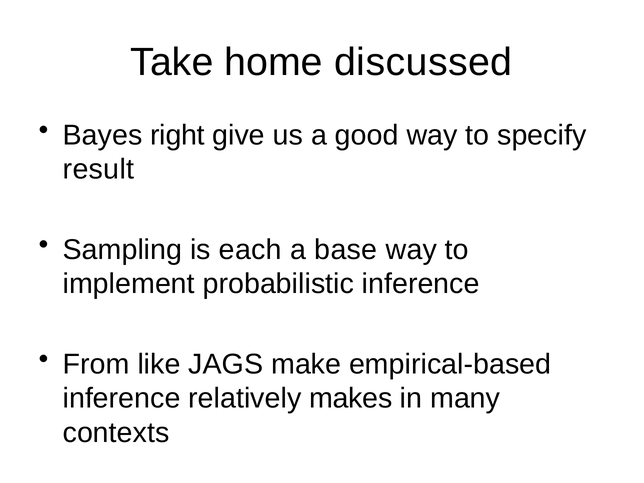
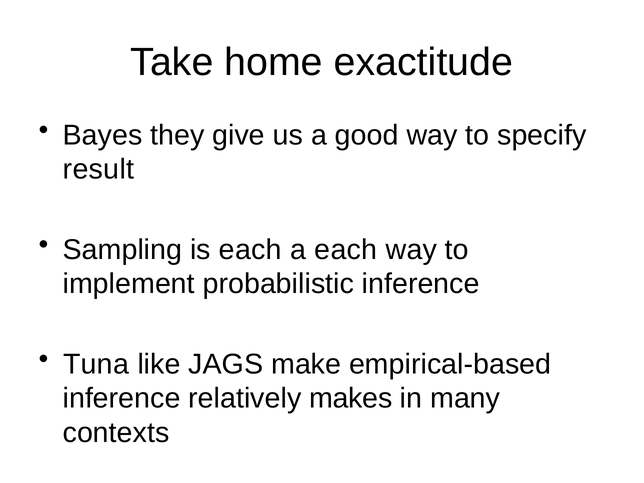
discussed: discussed -> exactitude (423, 62)
right: right -> they (177, 135)
a base: base -> each (346, 250)
From: From -> Tuna (96, 364)
